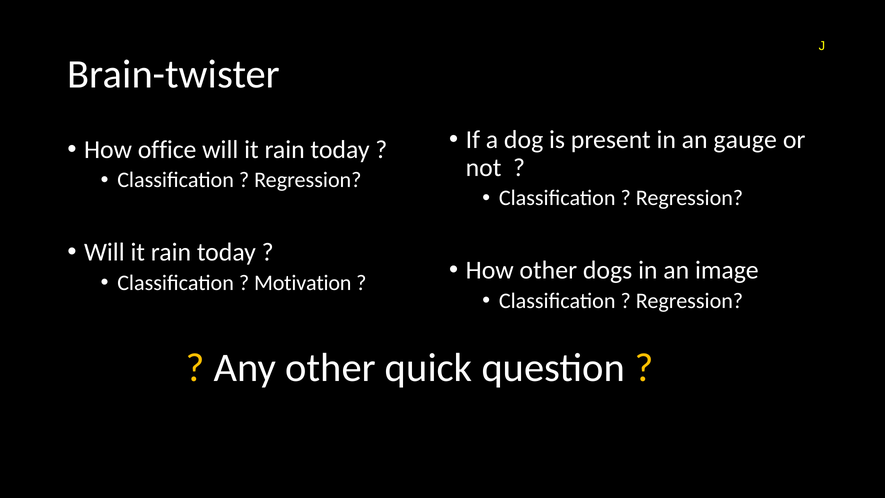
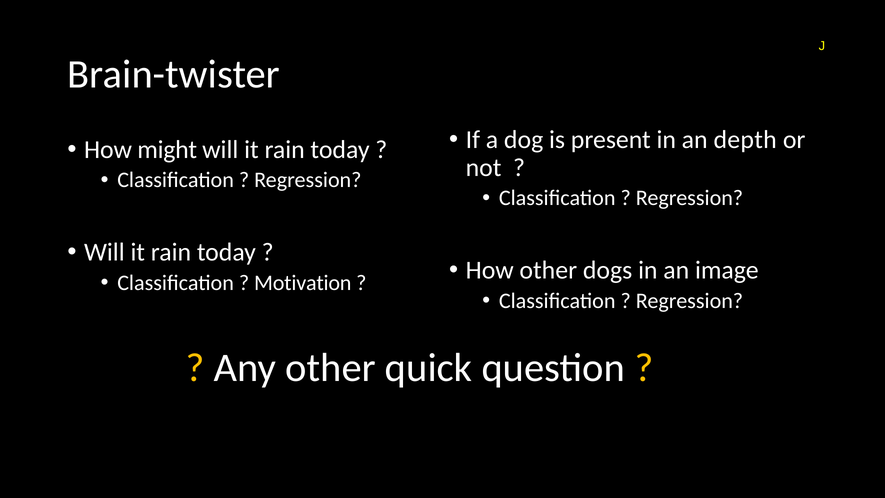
gauge: gauge -> depth (745, 140)
office: office -> might (167, 150)
